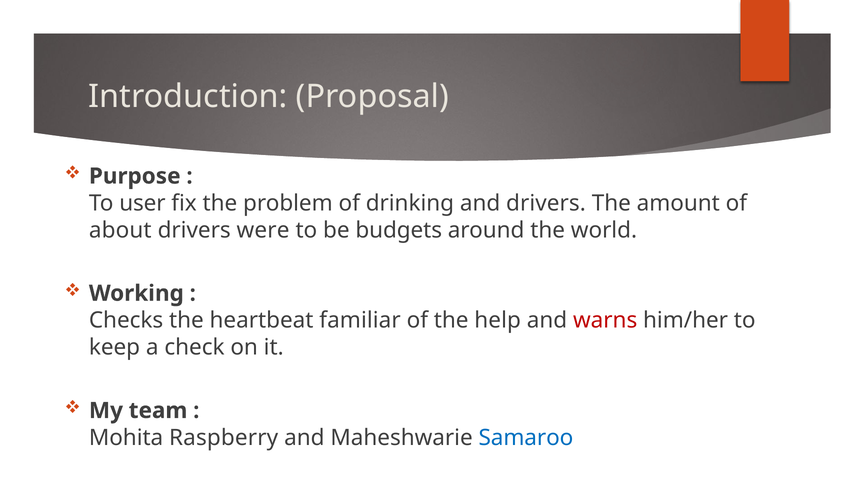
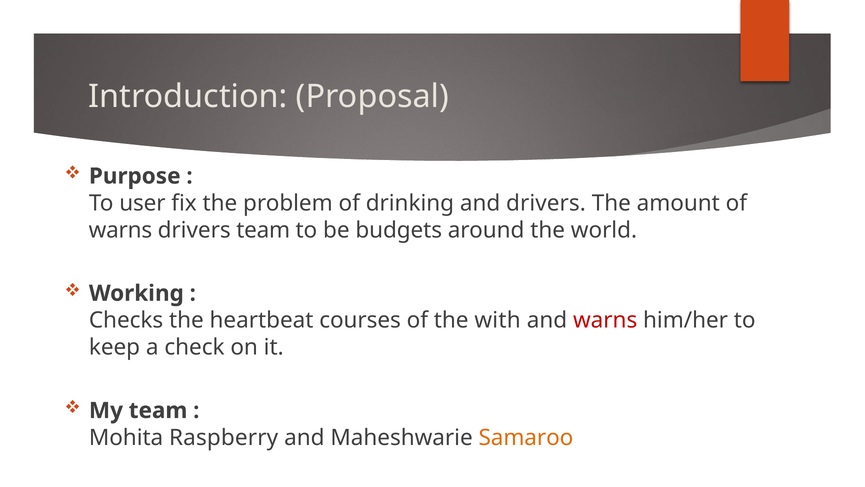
about: about -> warns (120, 230)
drivers were: were -> team (263, 230)
familiar: familiar -> courses (360, 320)
help: help -> with (498, 320)
Samaroo colour: blue -> orange (526, 437)
